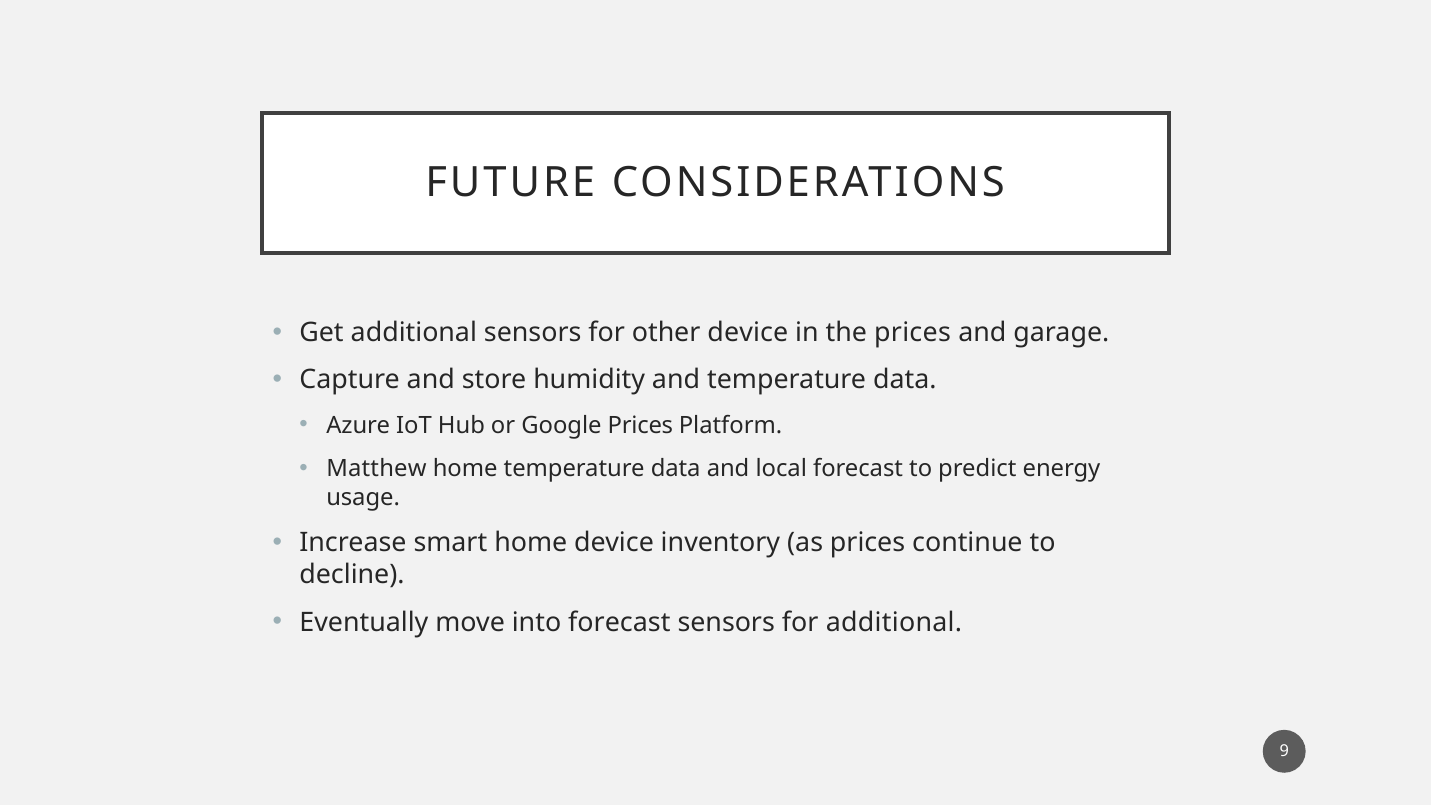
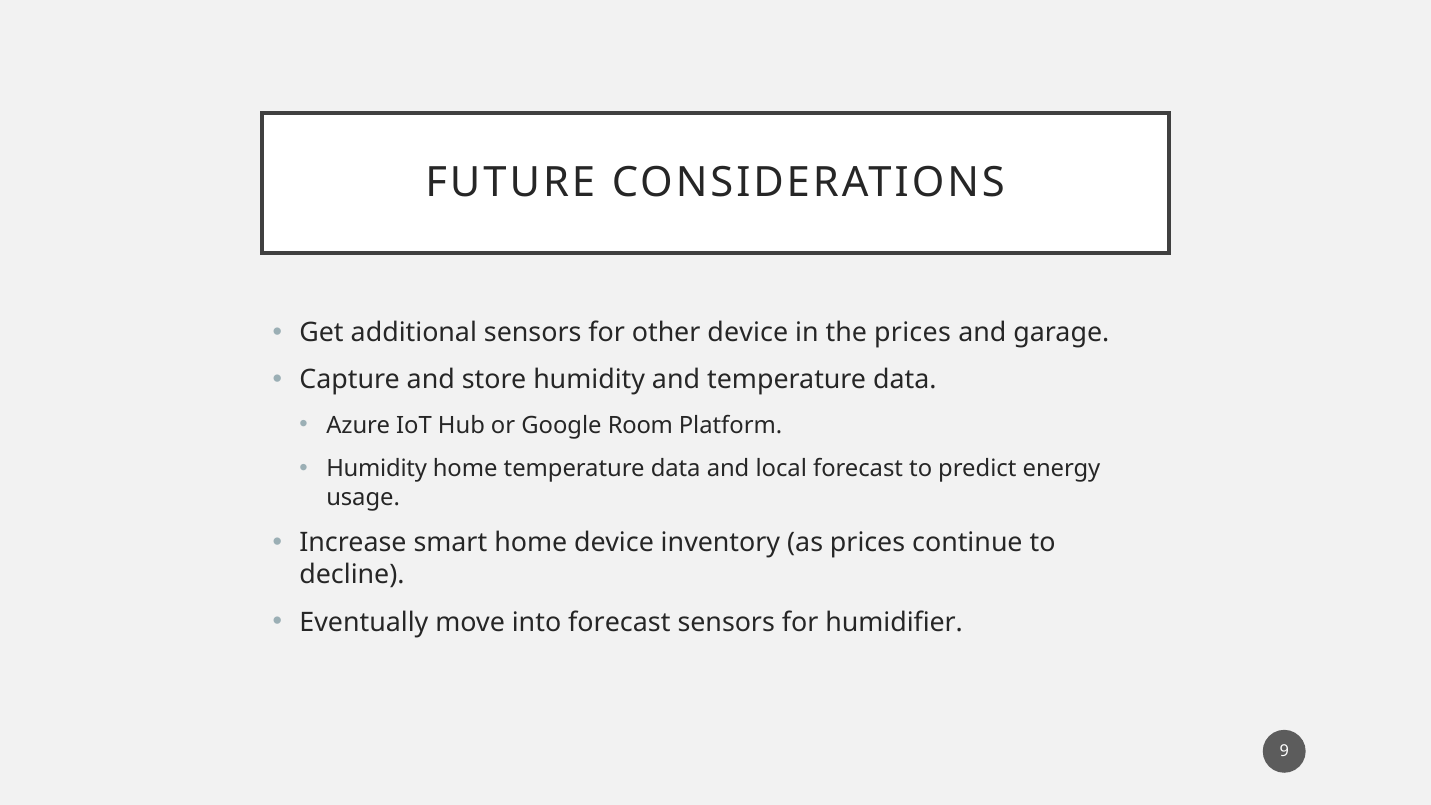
Google Prices: Prices -> Room (640, 425)
Matthew: Matthew -> Humidity (377, 469)
for additional: additional -> humidifier (894, 622)
